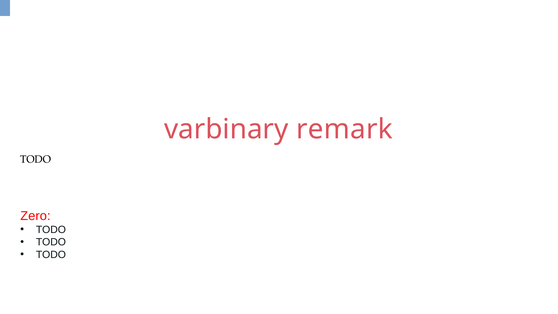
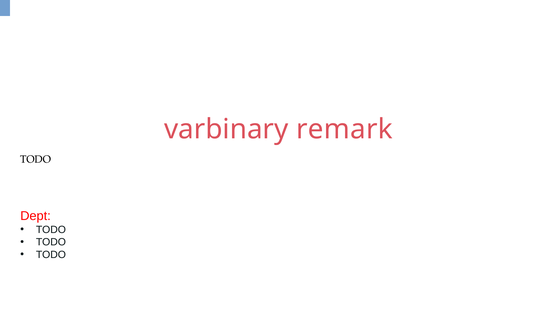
Zero: Zero -> Dept (36, 216)
